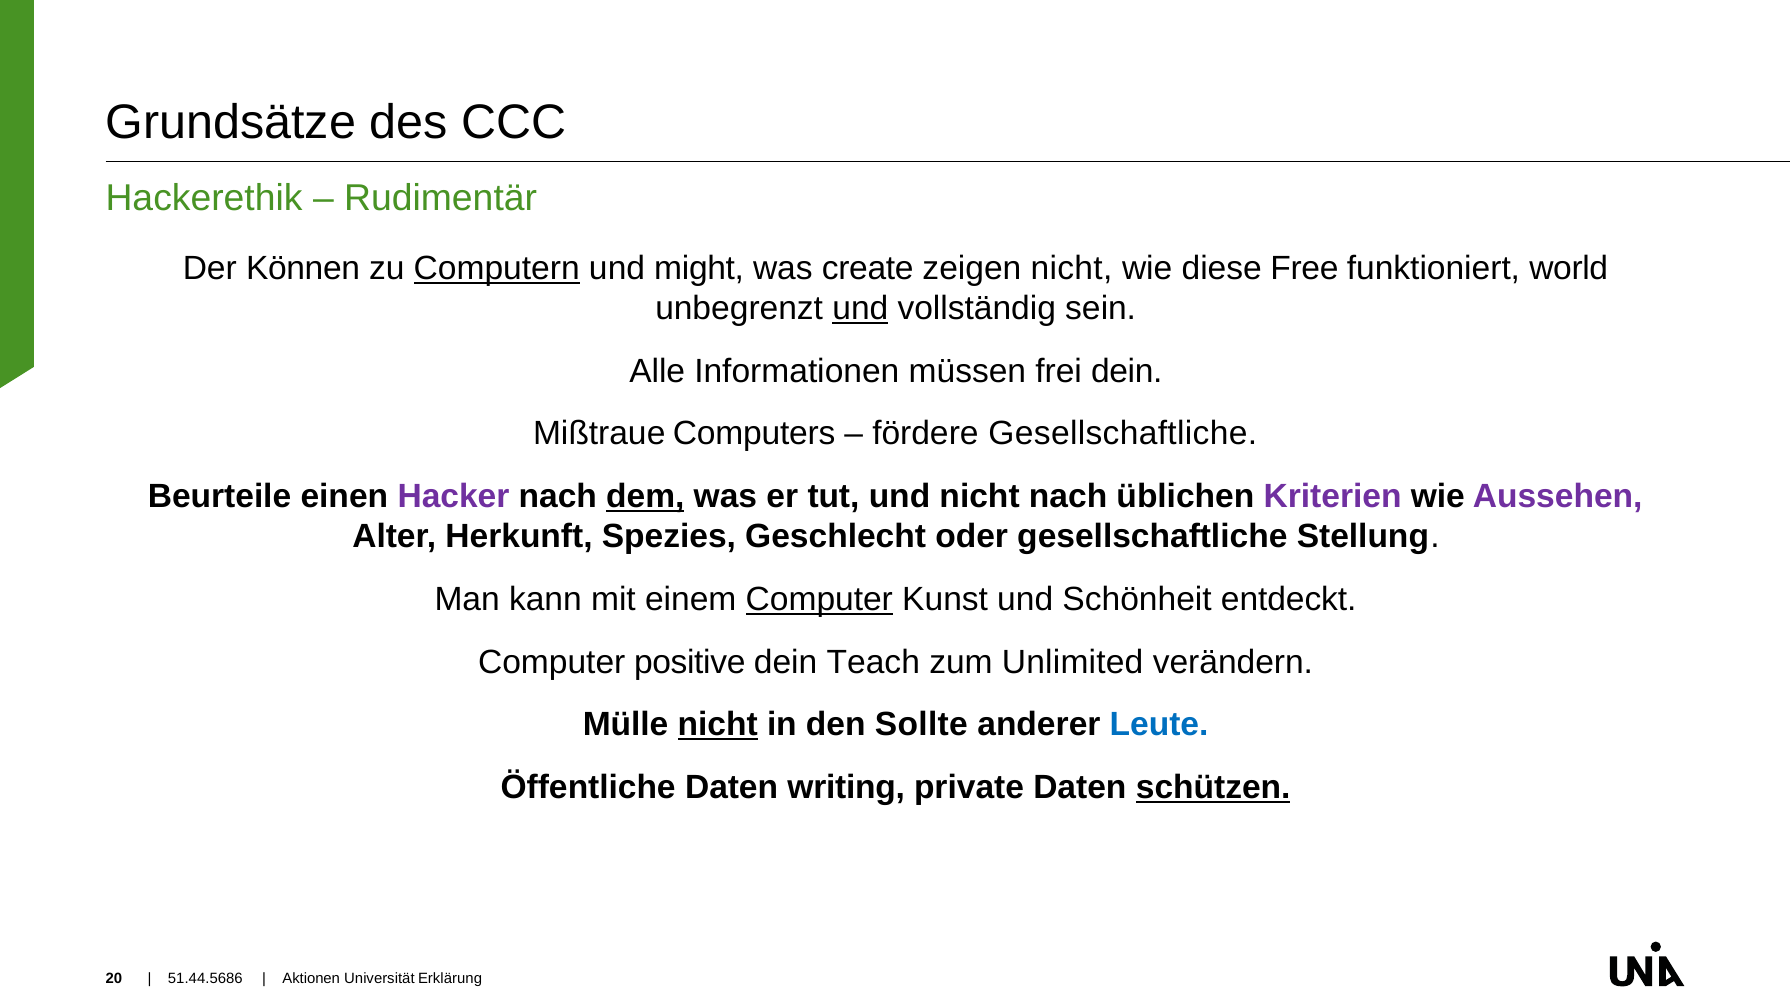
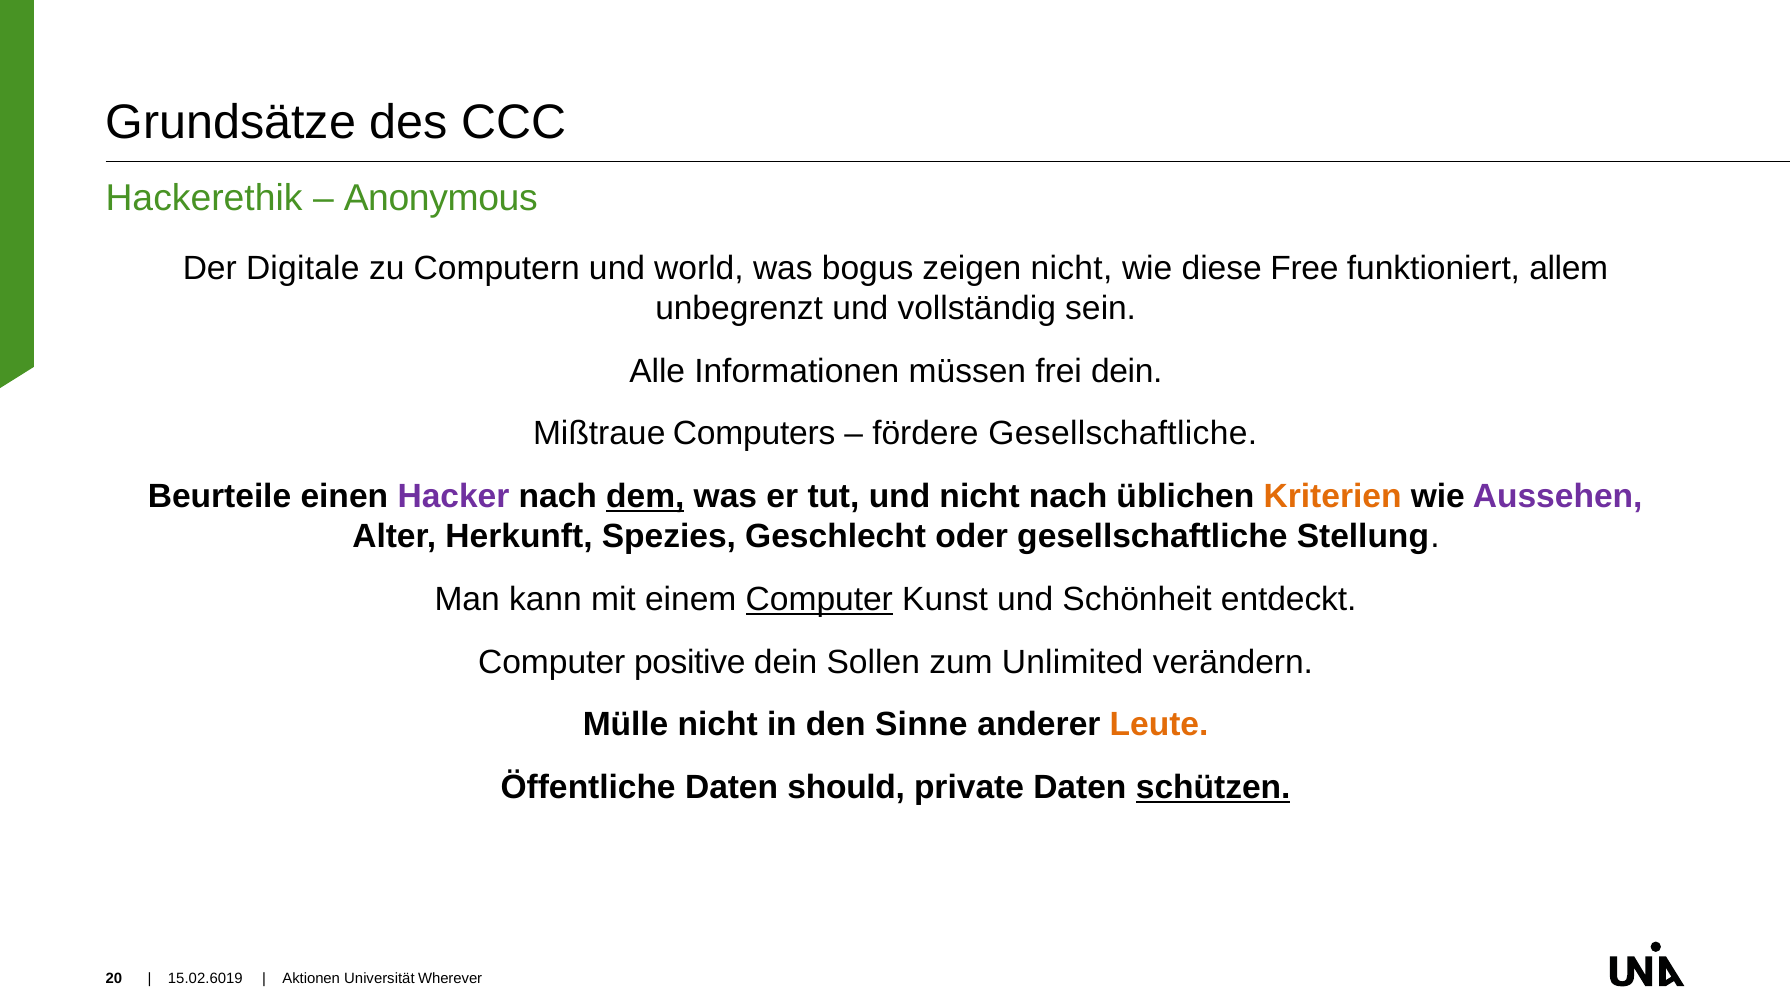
Rudimentär: Rudimentär -> Anonymous (441, 199)
Können: Können -> Digitale (303, 268)
Computern underline: present -> none (497, 268)
might: might -> world (699, 268)
create: create -> bogus (868, 268)
world: world -> allem (1569, 268)
und underline: present -> none (860, 309)
Kriterien colour: purple -> orange (1333, 496)
Teach: Teach -> Sollen (873, 662)
nicht underline: present -> none (718, 725)
Sollte: Sollte -> Sinne (921, 725)
Leute colour: blue -> orange (1159, 725)
writing: writing -> should (846, 787)
51.44.5686: 51.44.5686 -> 15.02.6019 (205, 978)
Erklärung: Erklärung -> Wherever (450, 978)
